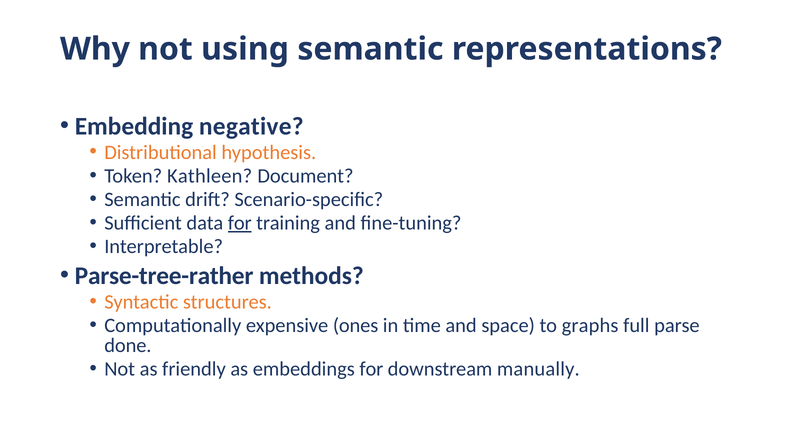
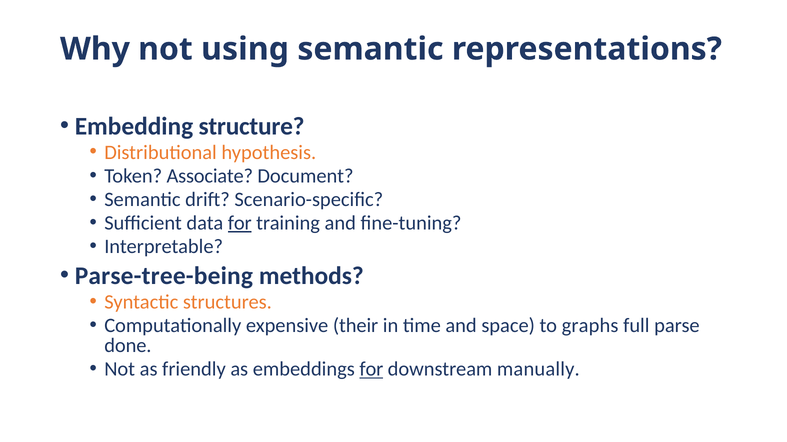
negative: negative -> structure (252, 126)
Kathleen: Kathleen -> Associate (210, 176)
Parse-tree-rather: Parse-tree-rather -> Parse-tree-being (164, 276)
ones: ones -> their (356, 326)
for underline: none -> present (371, 370)
